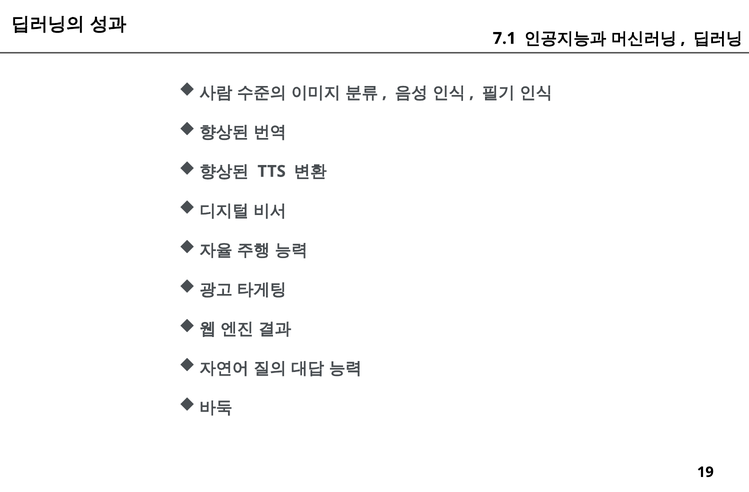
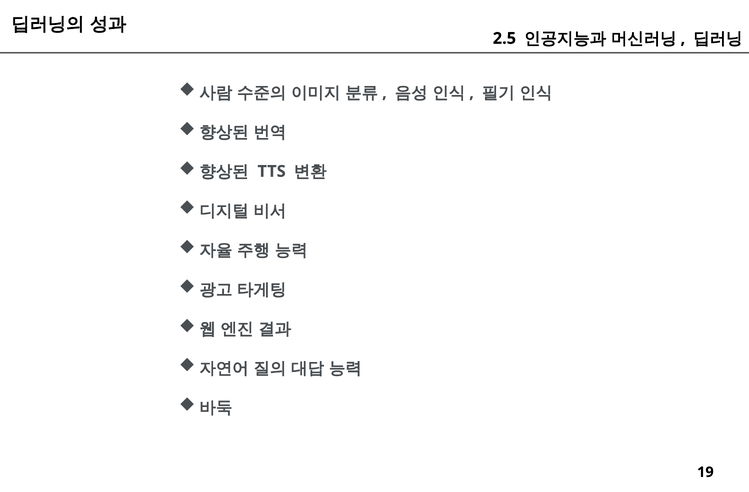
7.1: 7.1 -> 2.5 (504, 38)
